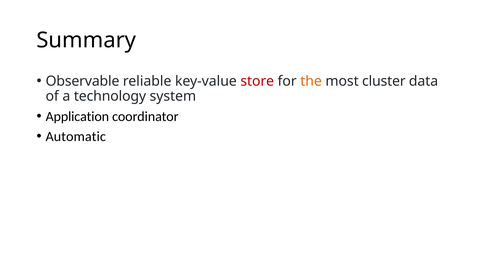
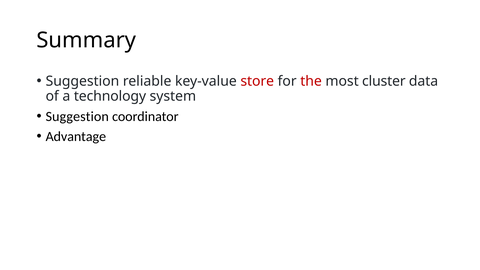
Observable: Observable -> Suggestion (82, 81)
the colour: orange -> red (311, 81)
Application: Application -> Suggestion (77, 116)
Automatic: Automatic -> Advantage (76, 137)
